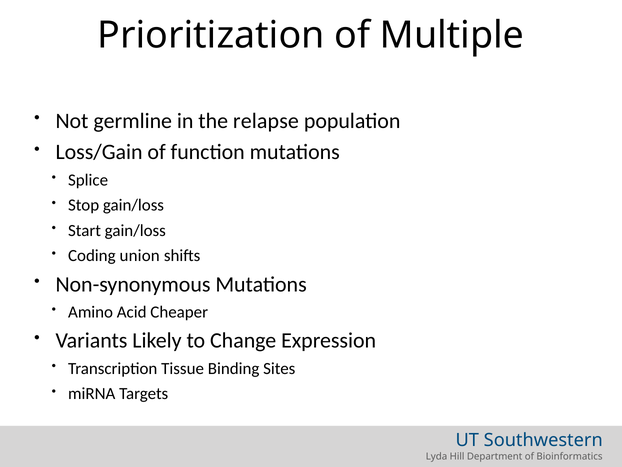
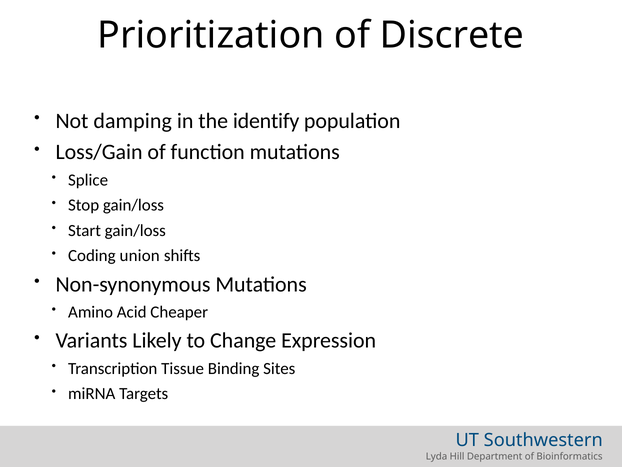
Multiple: Multiple -> Discrete (452, 35)
germline: germline -> damping (133, 121)
relapse: relapse -> identify (266, 121)
